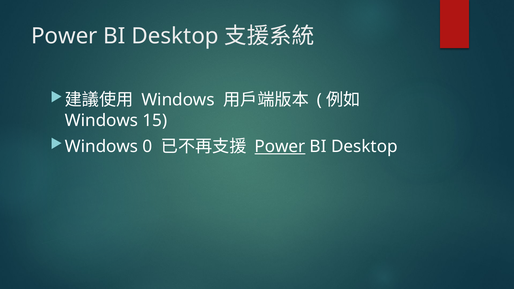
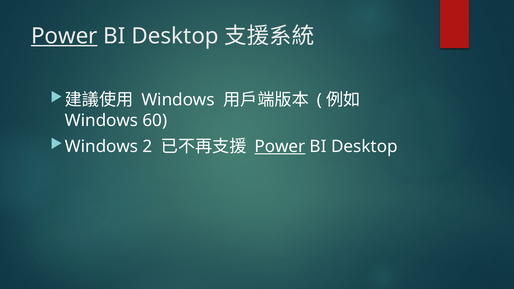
Power underline: none -> present (64, 36)
15: 15 -> 60 (155, 121)
0: 0 -> 2 (147, 146)
